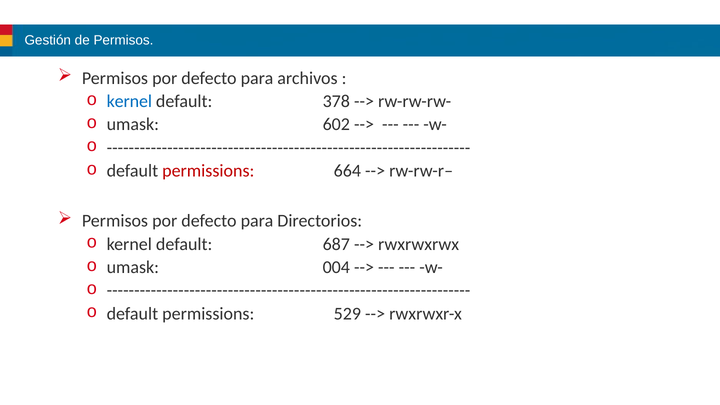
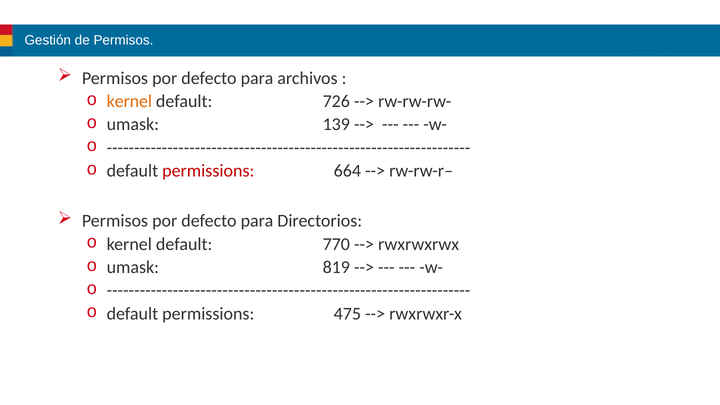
kernel colour: blue -> orange (129, 101)
378: 378 -> 726 (336, 101)
602: 602 -> 139 (336, 124)
687: 687 -> 770 (336, 244)
004: 004 -> 819 (336, 267)
529: 529 -> 475 (347, 314)
